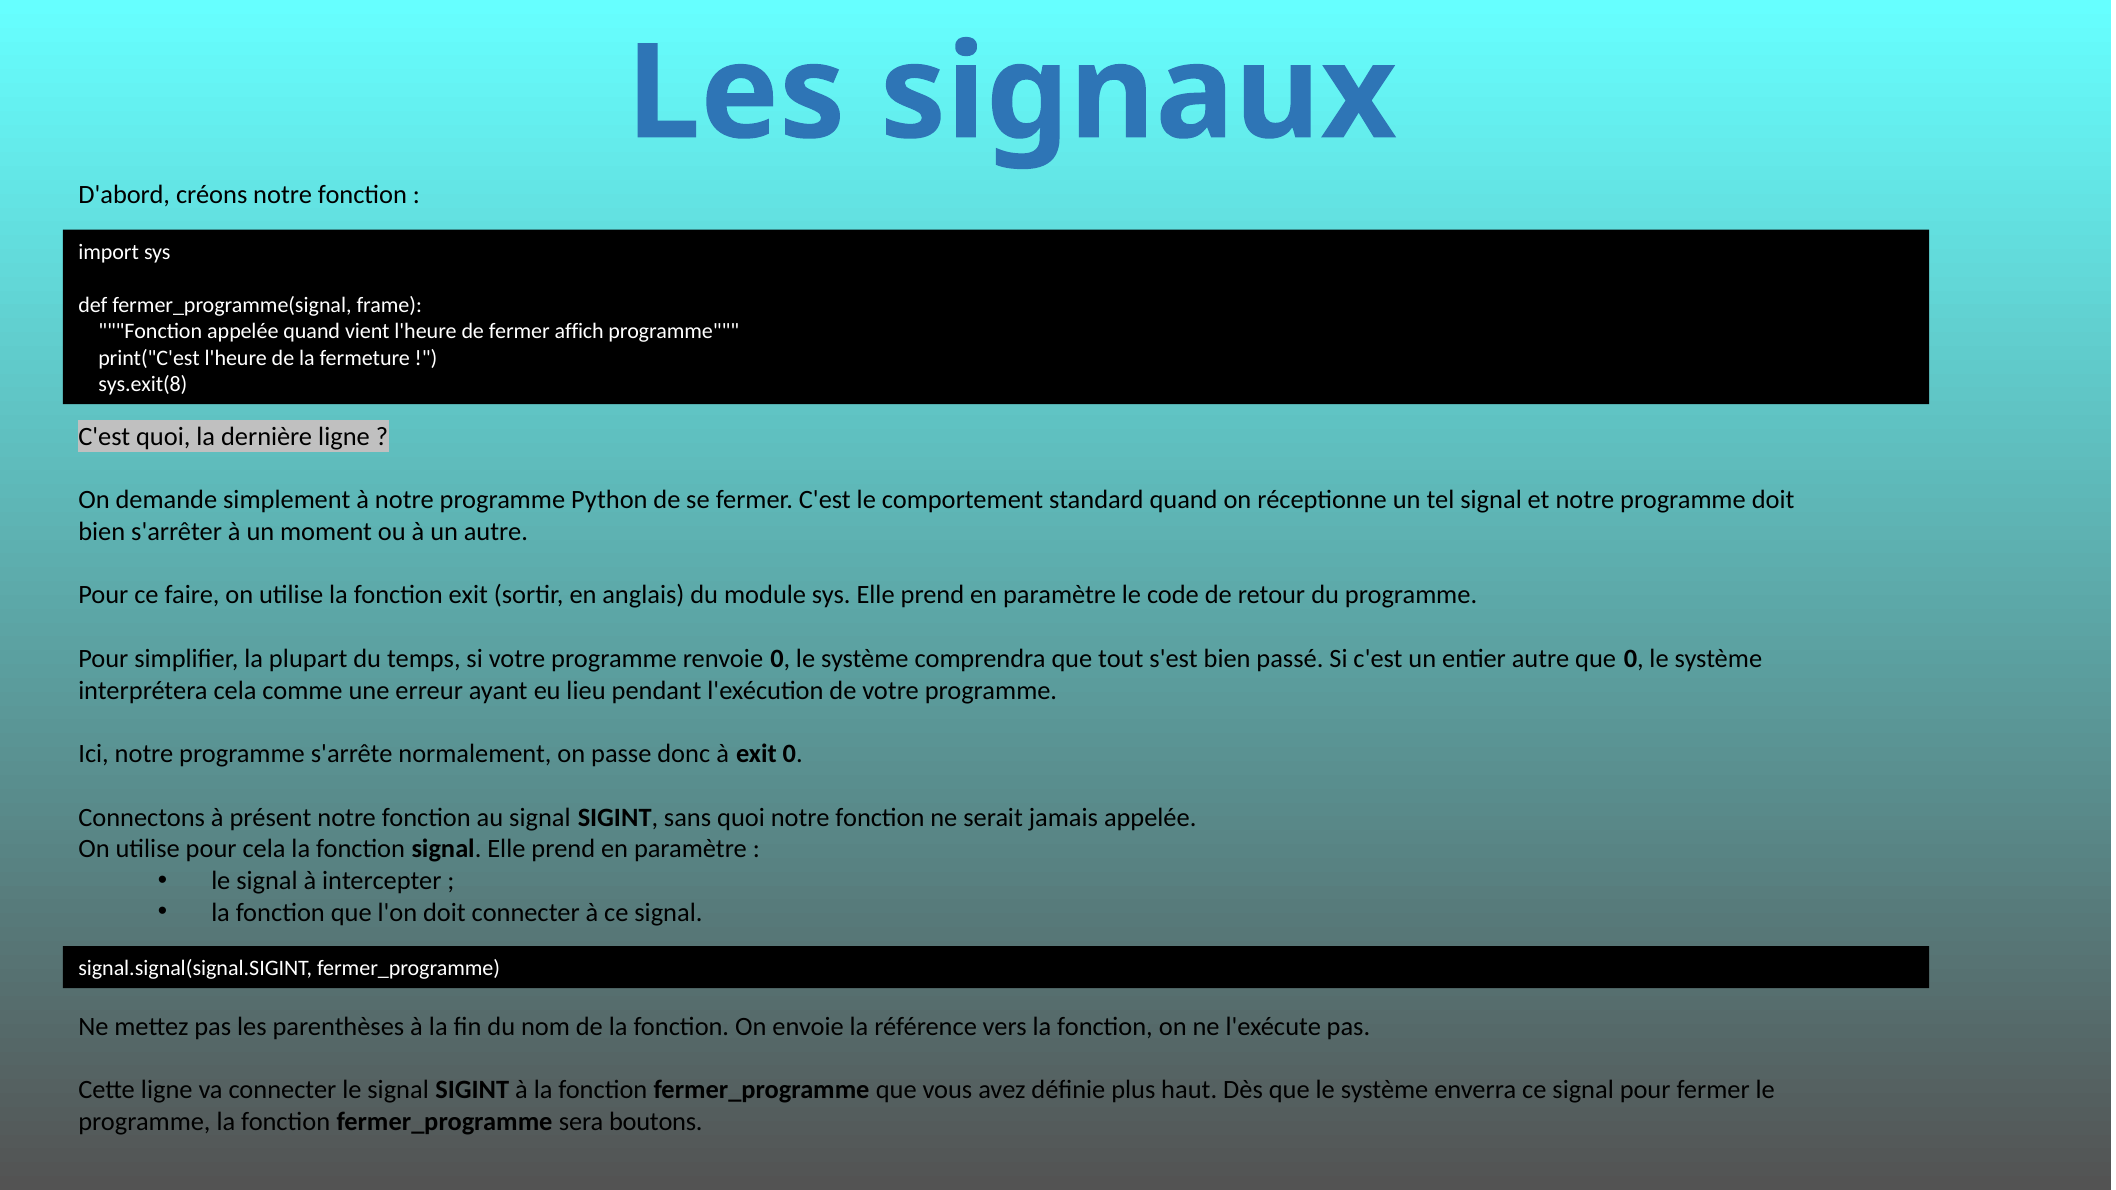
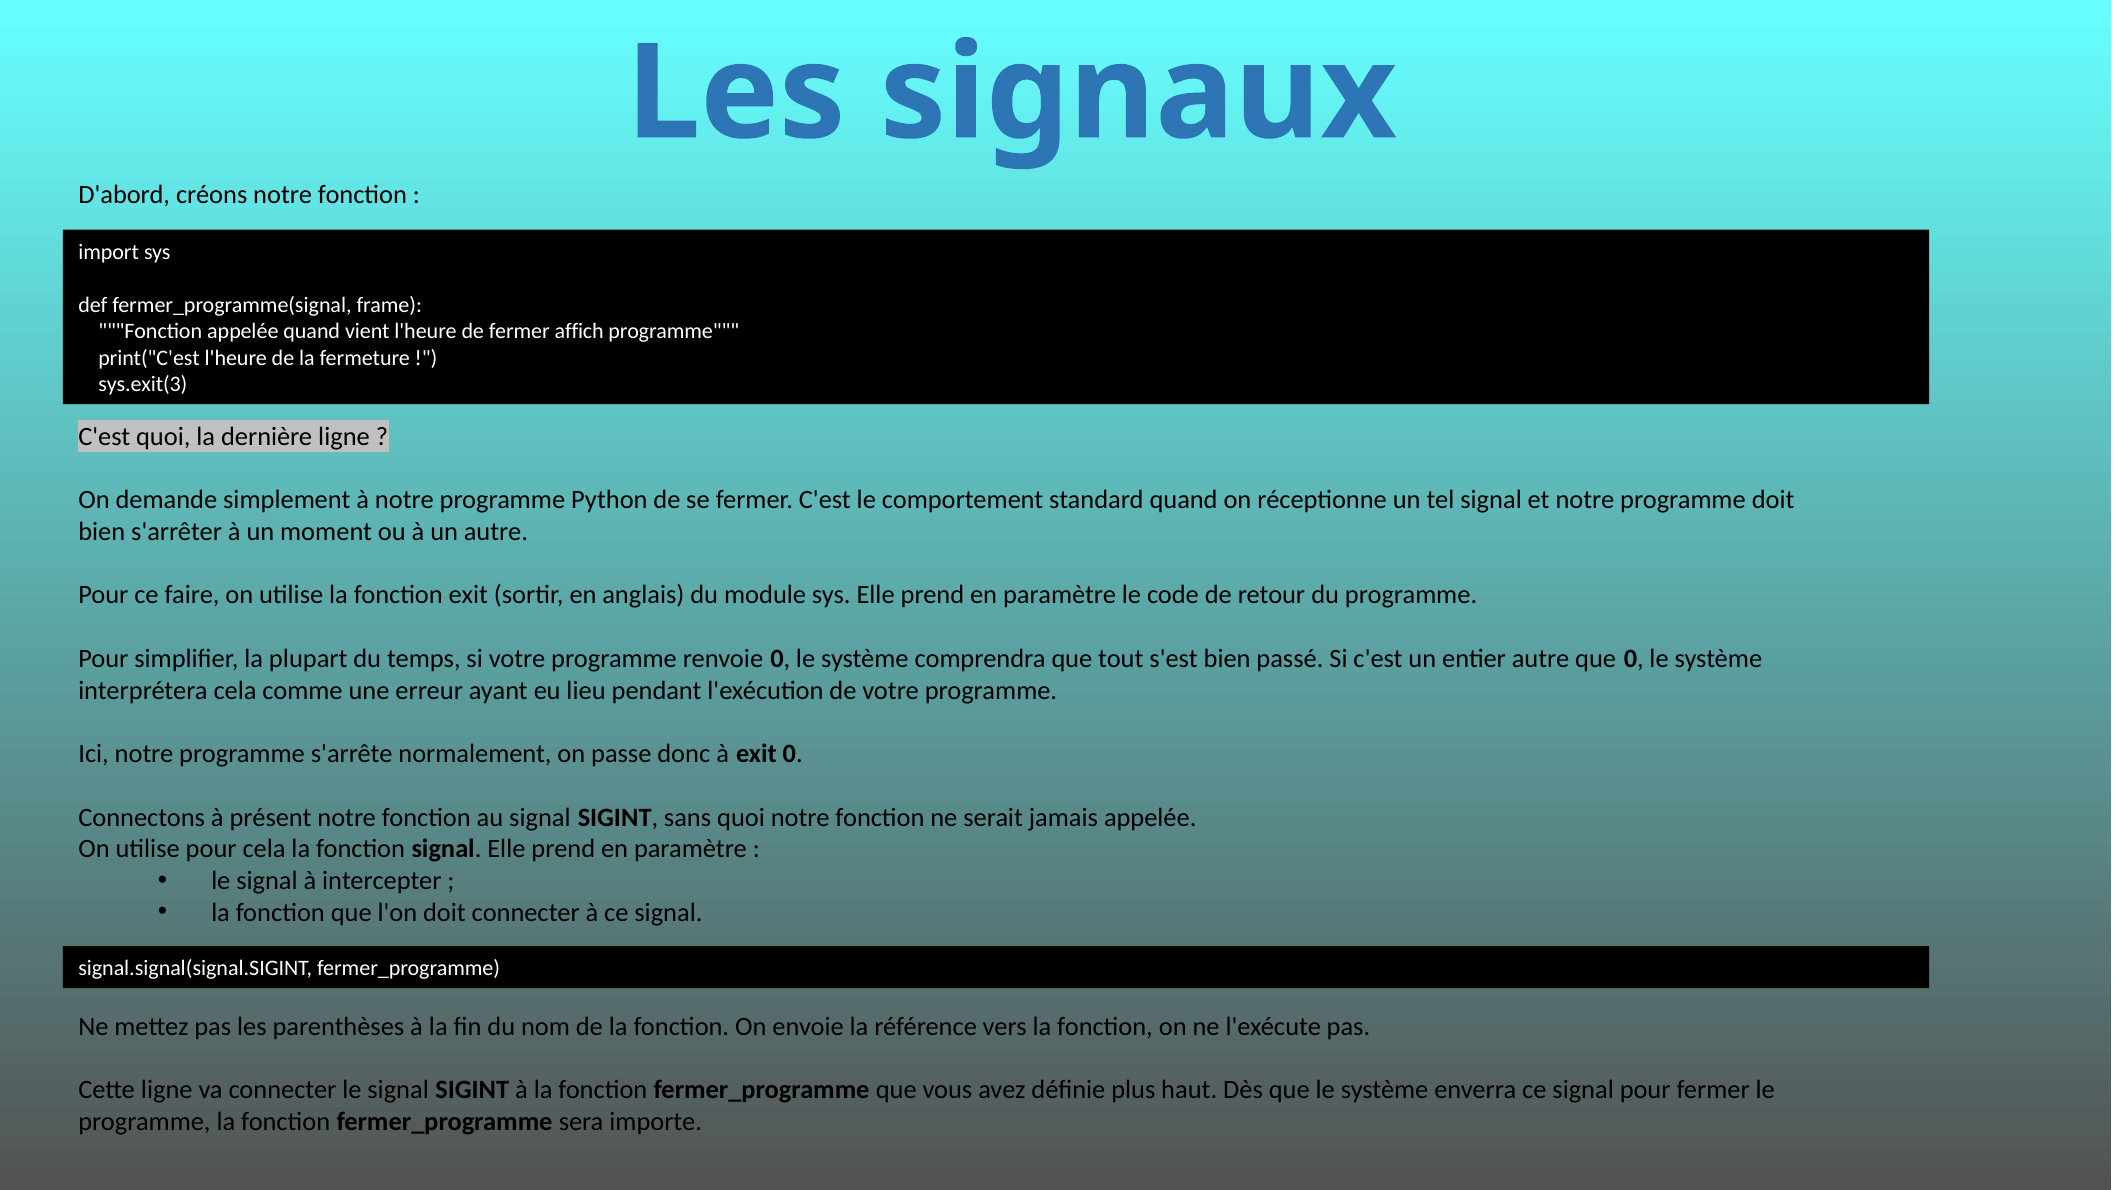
sys.exit(8: sys.exit(8 -> sys.exit(3 (143, 385)
boutons: boutons -> importe (656, 1122)
